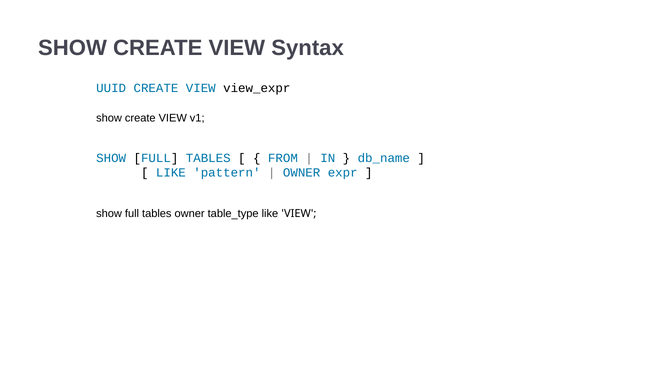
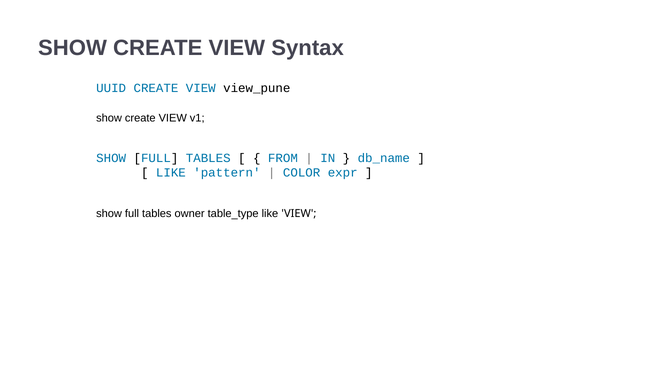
view_expr: view_expr -> view_pune (257, 88)
OWNER: OWNER -> COLOR (302, 173)
